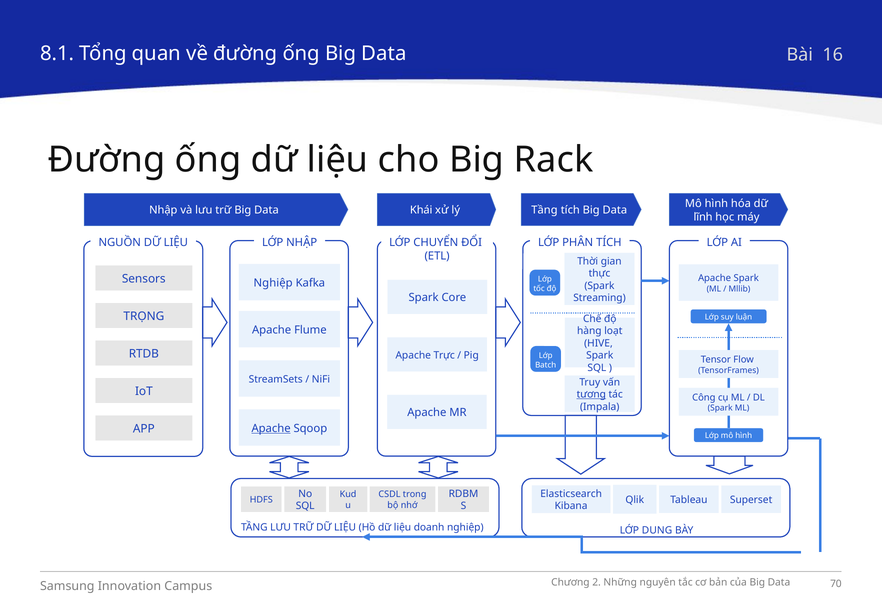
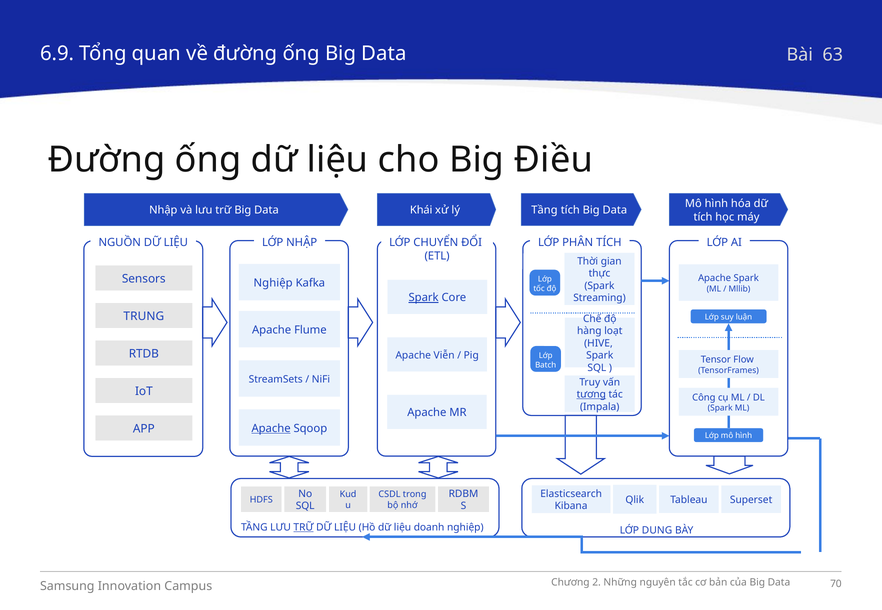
8.1: 8.1 -> 6.9 (57, 53)
16: 16 -> 63 (833, 55)
Rack: Rack -> Điều (553, 160)
lĩnh: lĩnh -> tích (703, 217)
Spark underline: none -> present (424, 298)
TRỌNG: TRỌNG -> TRUNG (144, 317)
Trực: Trực -> Viễn (444, 356)
TRỮ underline: none -> present (303, 528)
